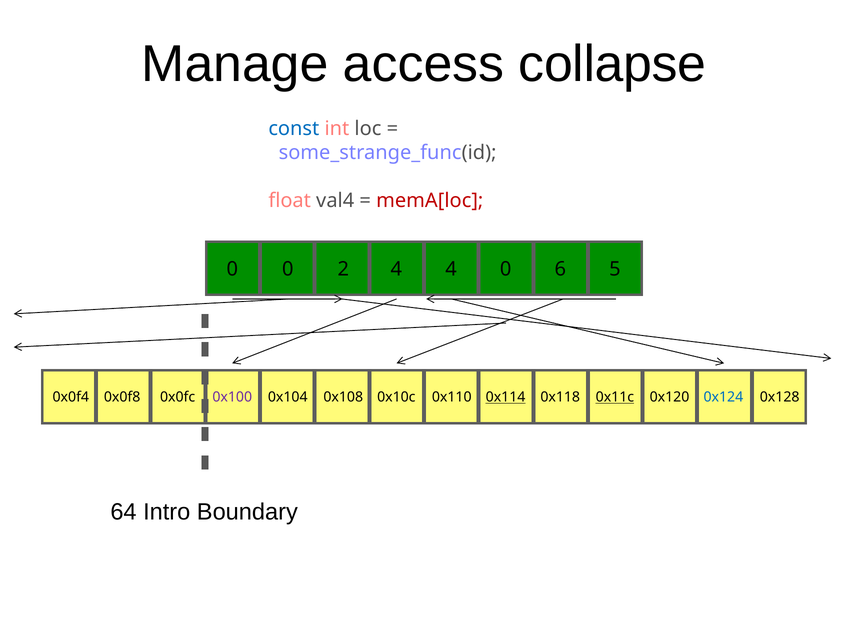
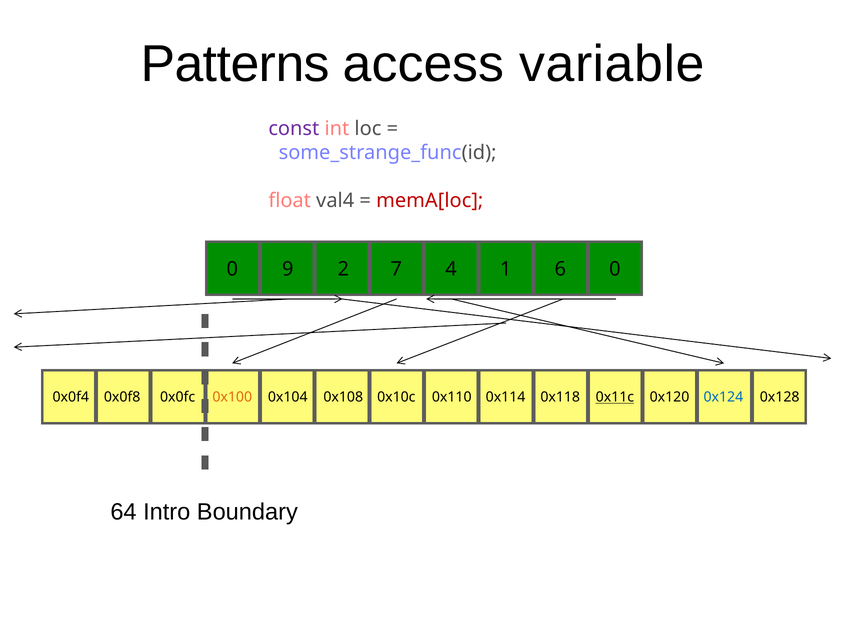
Manage: Manage -> Patterns (235, 64)
collapse: collapse -> variable (612, 64)
const colour: blue -> purple (294, 129)
0 0: 0 -> 9 (288, 269)
2 4: 4 -> 7 (396, 269)
4 0: 0 -> 1 (506, 269)
6 5: 5 -> 0 (615, 269)
0x100 colour: purple -> orange (232, 397)
0x114 underline: present -> none (506, 397)
